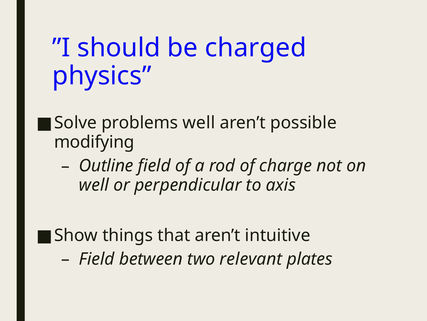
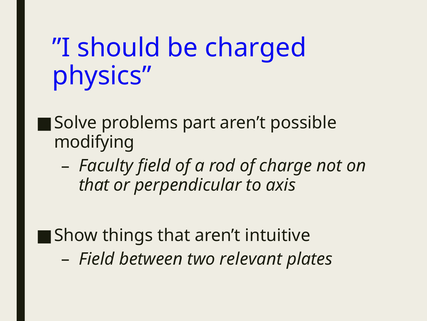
problems well: well -> part (199, 123)
Outline: Outline -> Faculty (106, 165)
well: well -> that (94, 185)
